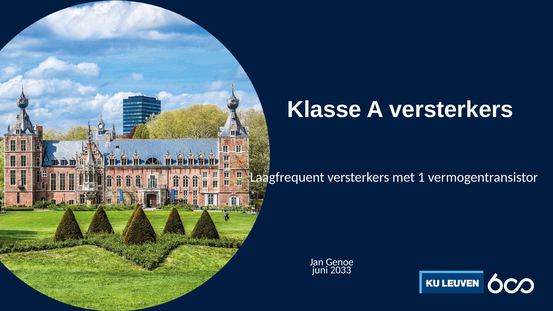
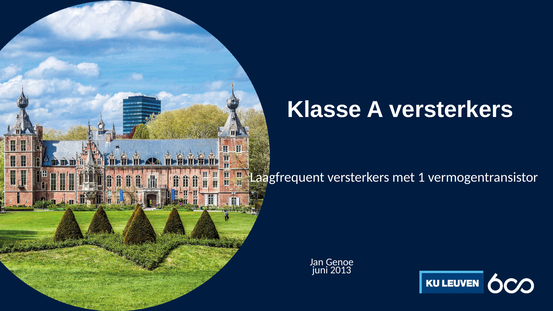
2033: 2033 -> 2013 (341, 270)
